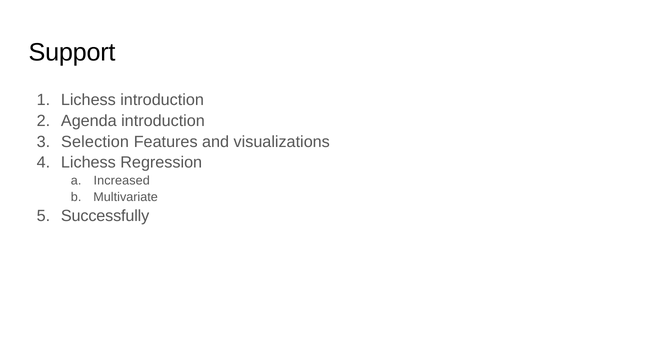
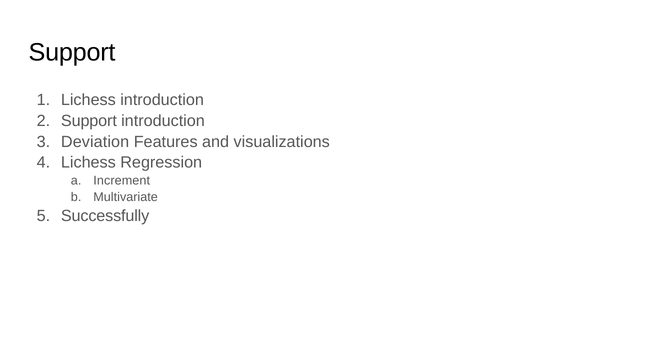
Agenda: Agenda -> Support (89, 121)
Selection: Selection -> Deviation (95, 142)
Increased: Increased -> Increment (122, 181)
